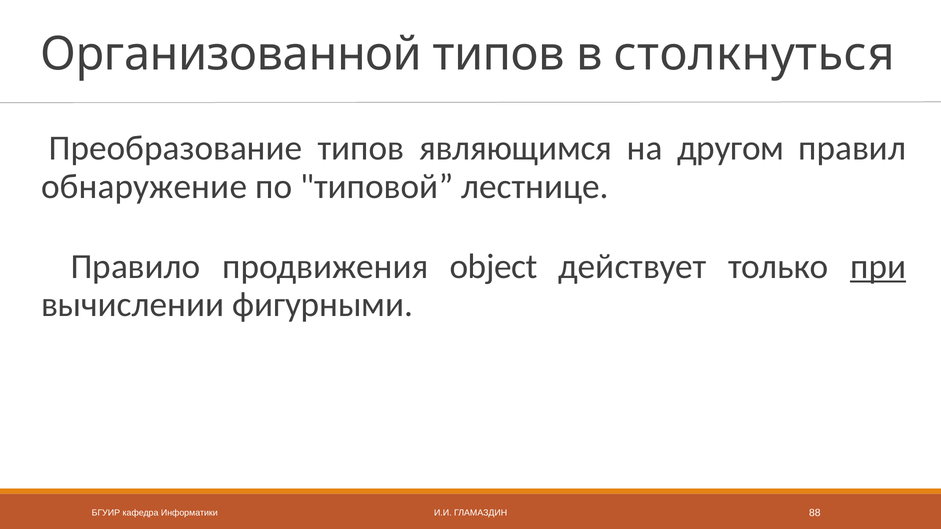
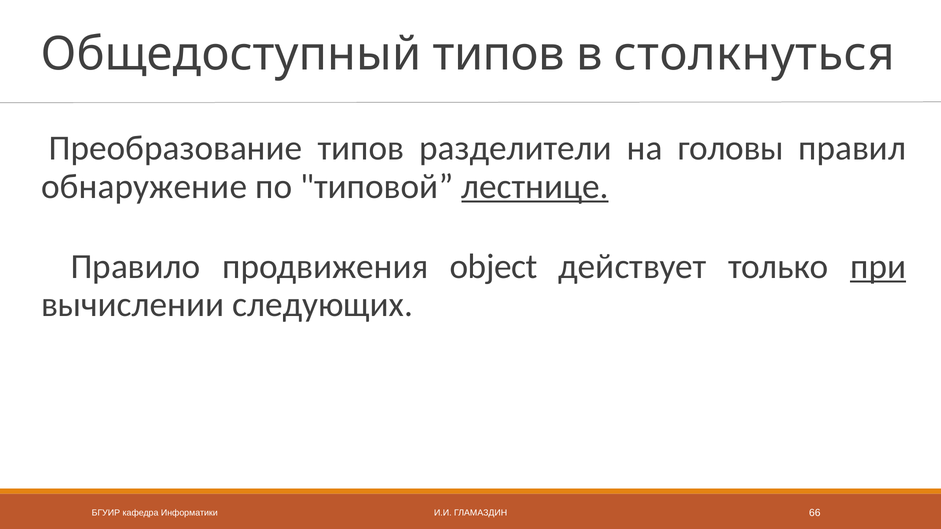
Организованной: Организованной -> Общедоступный (231, 54)
являющимся: являющимся -> разделители (516, 148)
другом: другом -> головы (731, 148)
лестнице underline: none -> present (535, 186)
фигурными: фигурными -> следующих (323, 305)
88: 88 -> 66 (815, 513)
